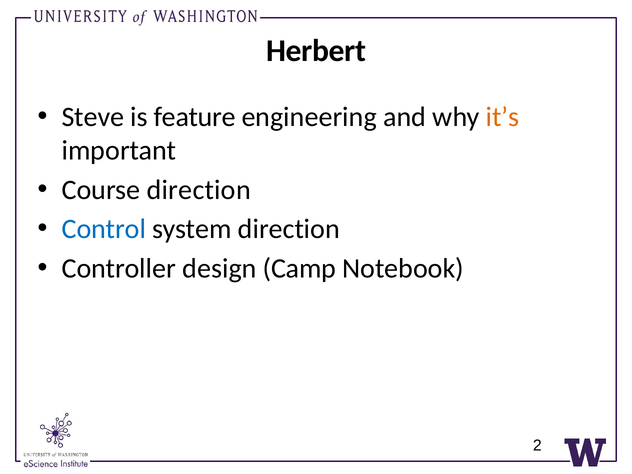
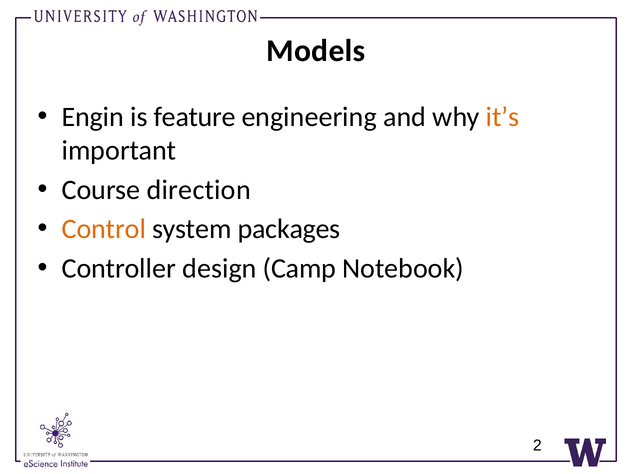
Herbert: Herbert -> Models (316, 51)
Steve: Steve -> Engin (93, 117)
Control colour: blue -> orange (104, 229)
system direction: direction -> packages (289, 229)
